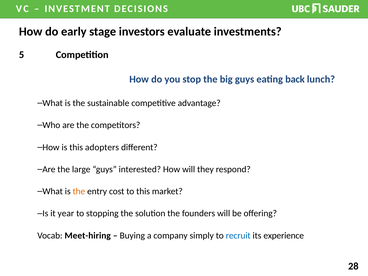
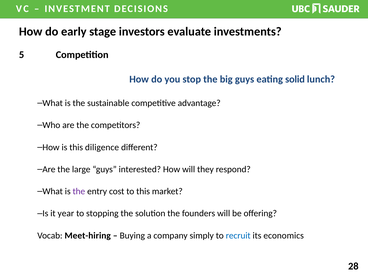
back: back -> solid (295, 79)
adopters: adopters -> diligence (102, 147)
the colour: orange -> purple (79, 191)
experience: experience -> economics (284, 236)
